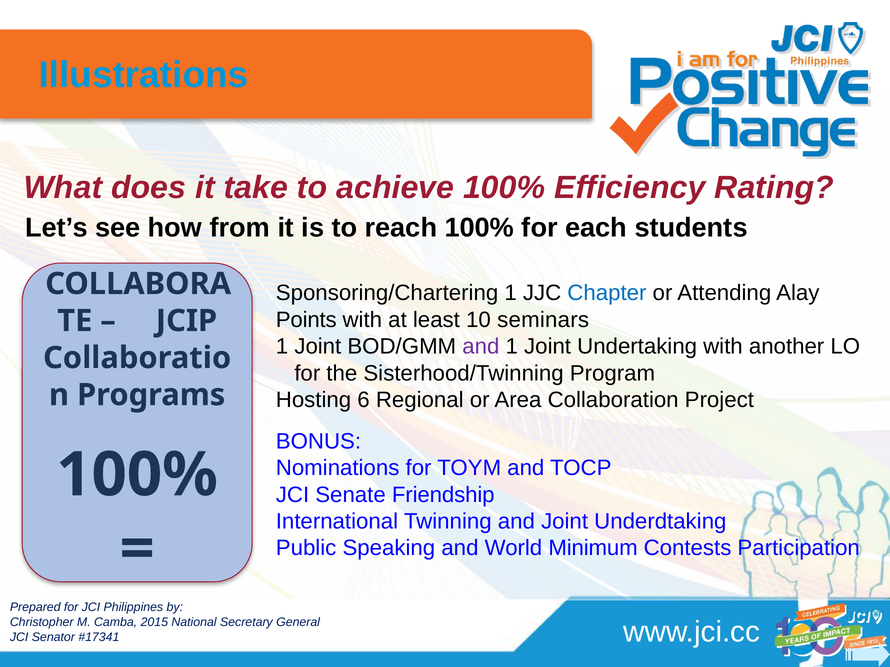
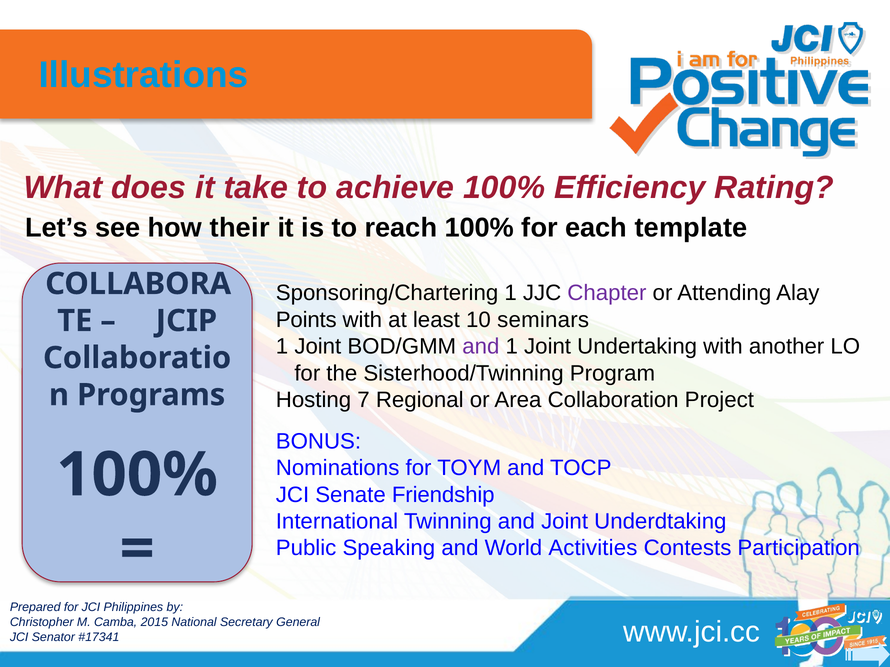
from: from -> their (240, 228)
students: students -> template (691, 228)
Chapter colour: blue -> purple (607, 293)
6: 6 -> 7 (364, 400)
Minimum: Minimum -> Activities (593, 549)
